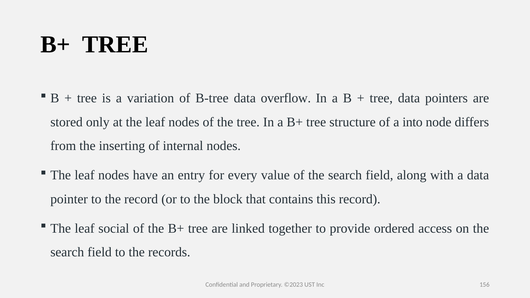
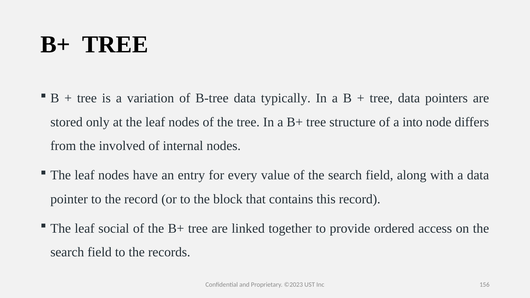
overflow: overflow -> typically (286, 98)
inserting: inserting -> involved (122, 146)
